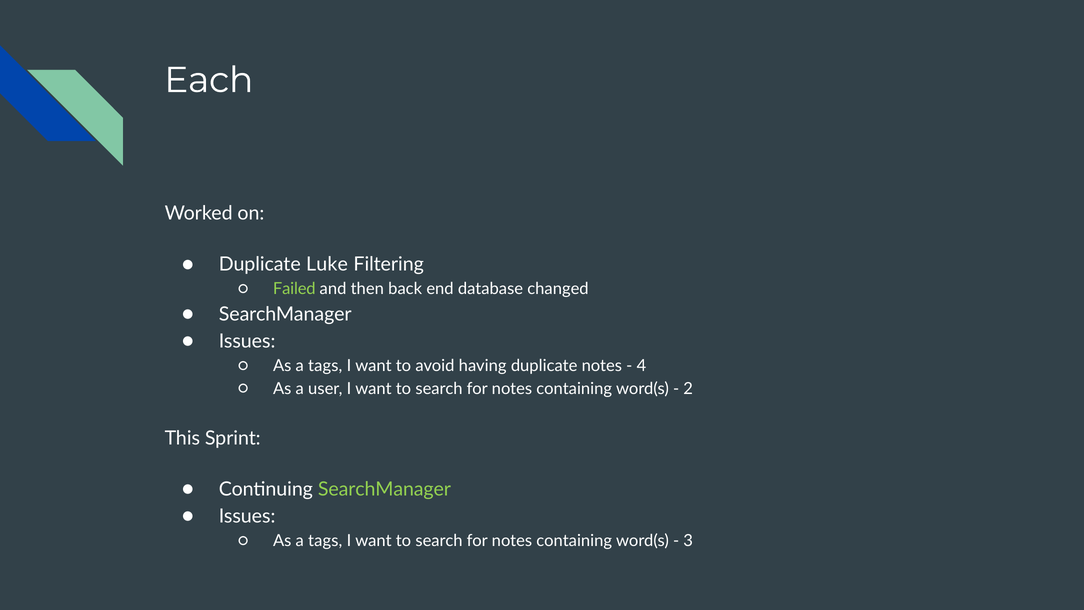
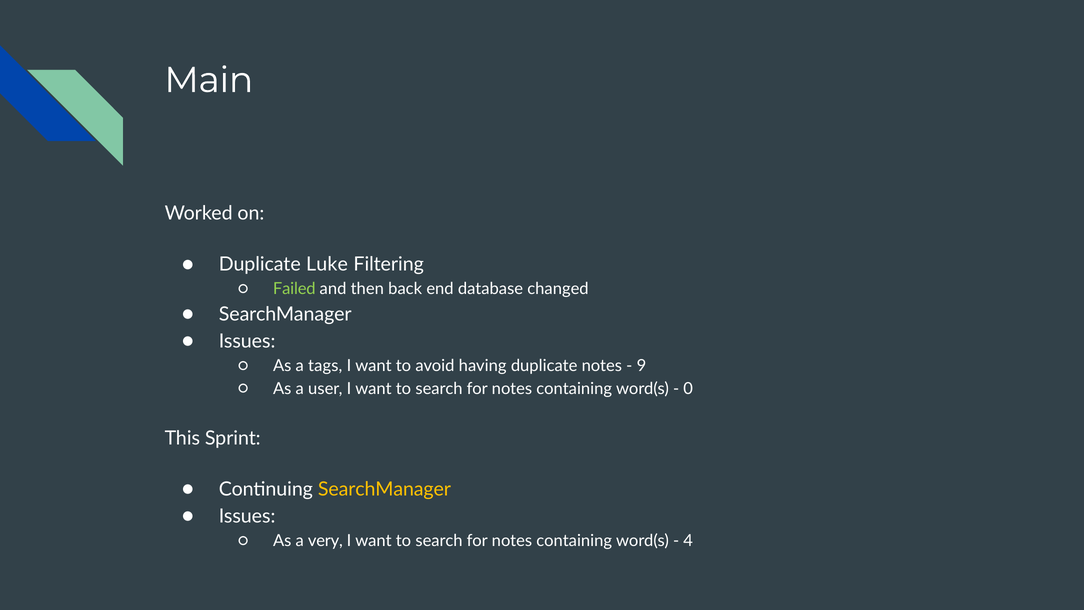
Each: Each -> Main (209, 80)
4: 4 -> 9 (641, 366)
2: 2 -> 0 (688, 388)
SearchManager colour: light green -> yellow (384, 489)
tags: tags -> very (325, 541)
3: 3 -> 4 (688, 541)
